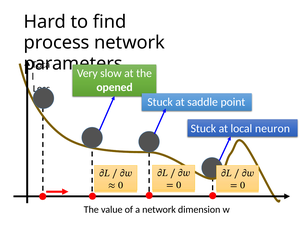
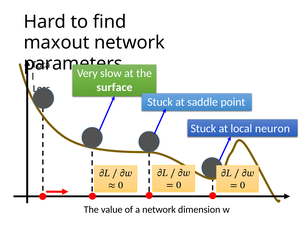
process: process -> maxout (57, 43)
opened: opened -> surface (114, 87)
